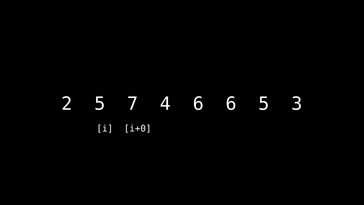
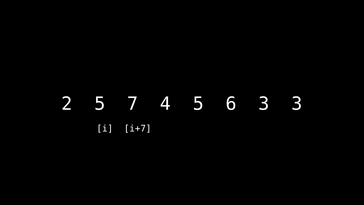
4 6: 6 -> 5 (198, 104)
6 5: 5 -> 3 (264, 104)
i+0: i+0 -> i+7 (138, 128)
